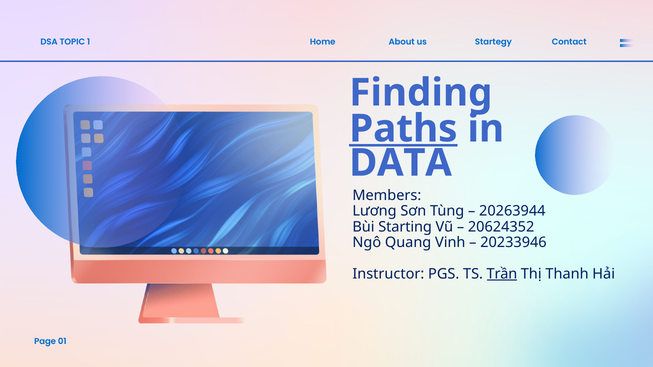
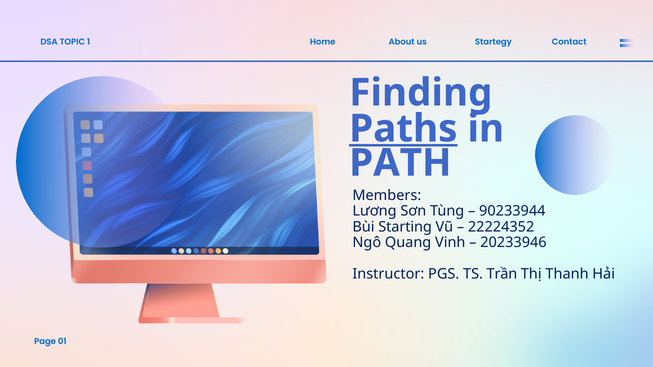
DATA: DATA -> PATH (400, 163)
20263944: 20263944 -> 90233944 (512, 211)
20624352: 20624352 -> 22224352 (501, 227)
Trần underline: present -> none (502, 274)
